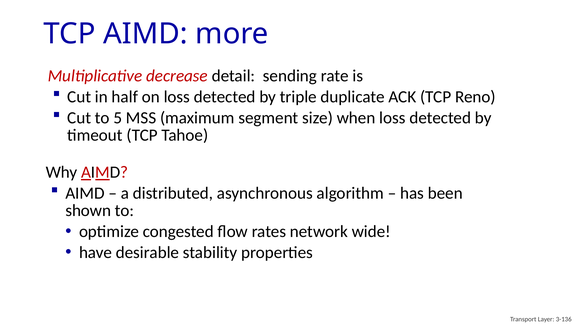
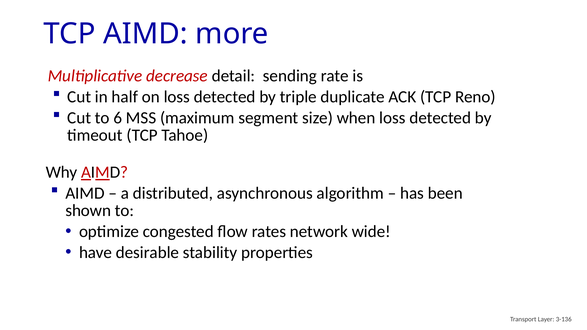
5: 5 -> 6 (118, 118)
